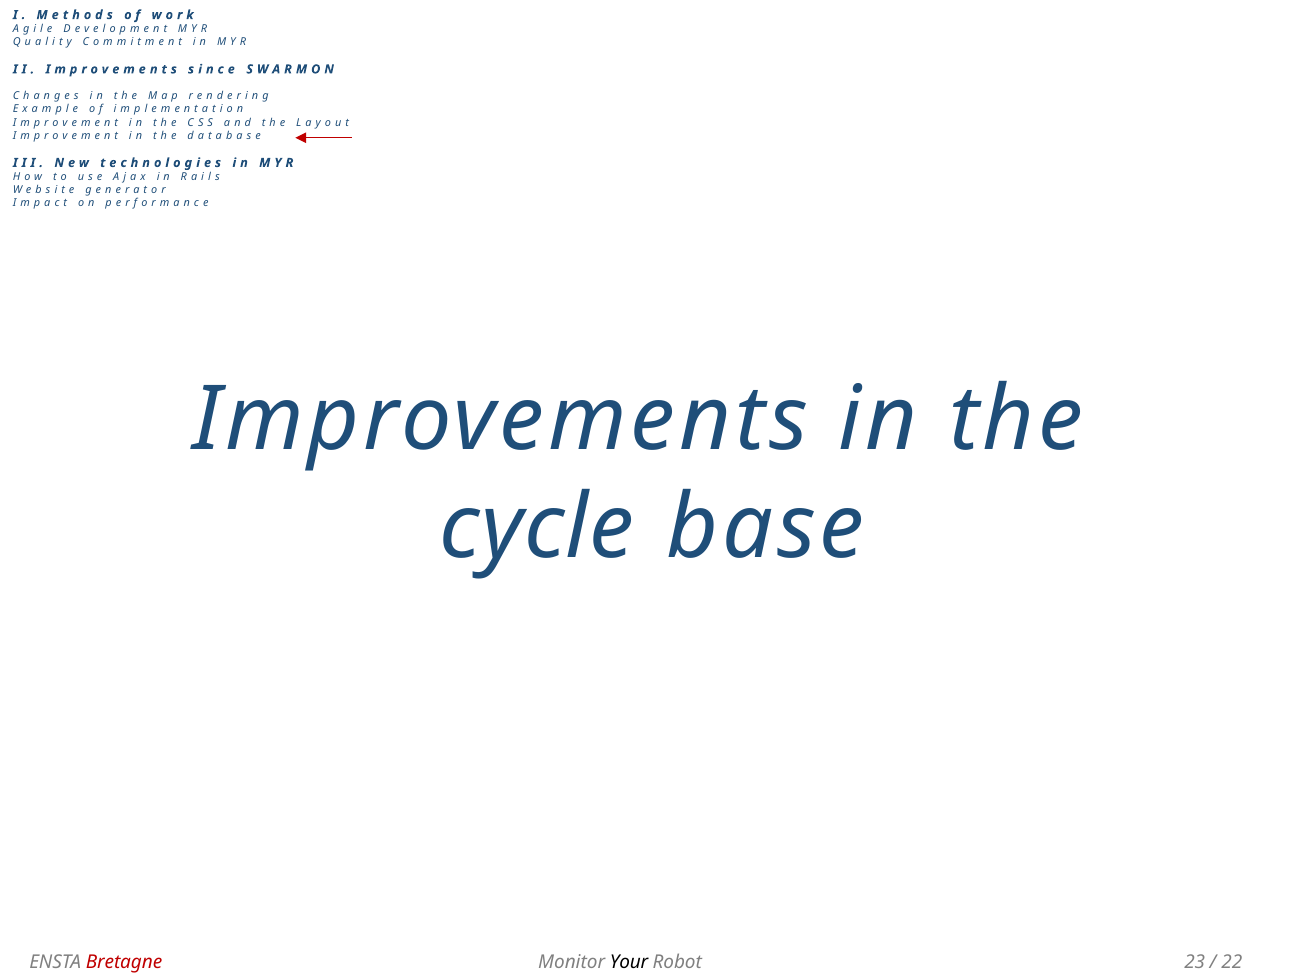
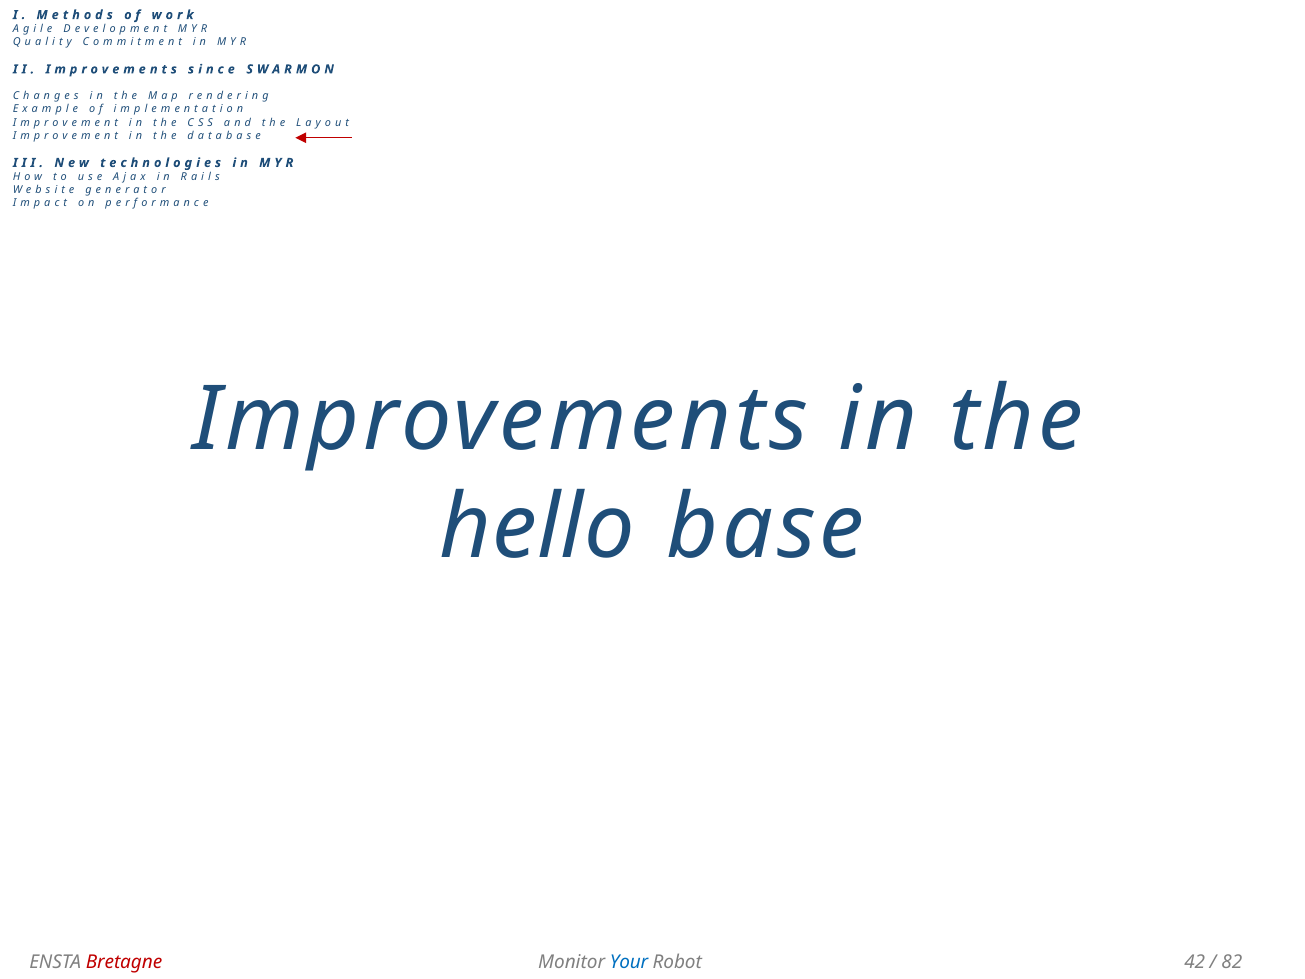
cycle: cycle -> hello (537, 528)
Your colour: black -> blue (629, 962)
23: 23 -> 42 (1195, 962)
22: 22 -> 82 (1232, 962)
